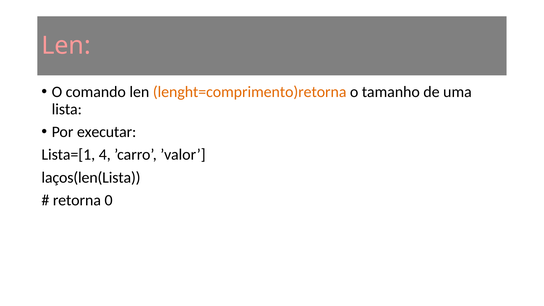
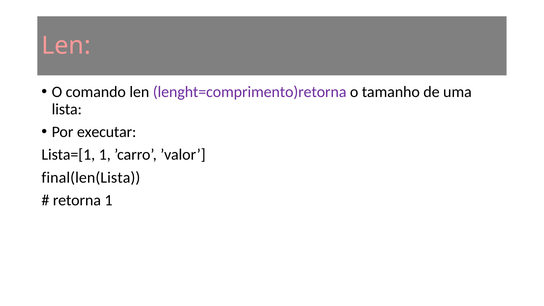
lenght=comprimento)retorna colour: orange -> purple (250, 92)
Lista=[1 4: 4 -> 1 (105, 155)
laços(len(Lista: laços(len(Lista -> final(len(Lista (91, 178)
retorna 0: 0 -> 1 (109, 200)
